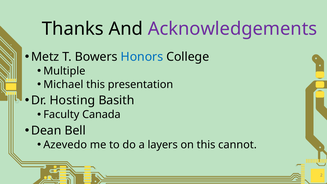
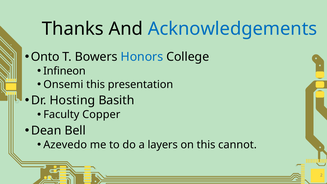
Acknowledgements colour: purple -> blue (232, 29)
Metz: Metz -> Onto (45, 57)
Multiple: Multiple -> Infineon (64, 71)
Michael: Michael -> Onsemi (63, 84)
Canada: Canada -> Copper (101, 115)
